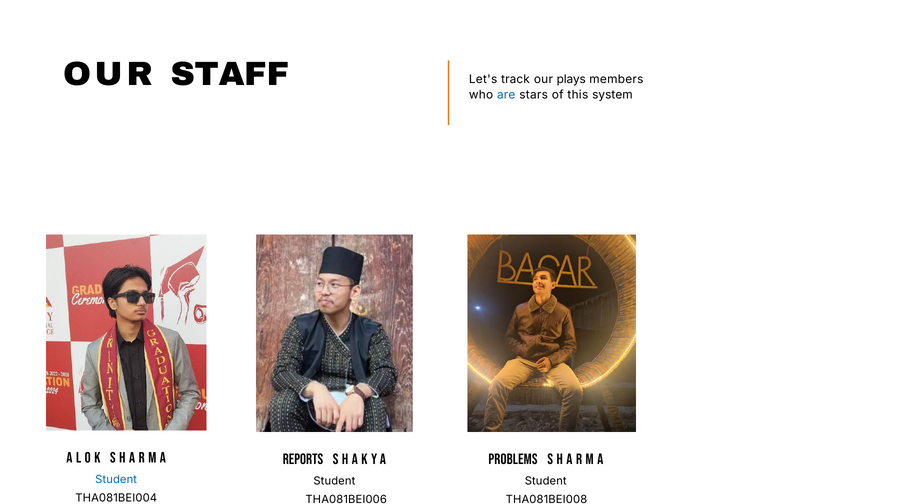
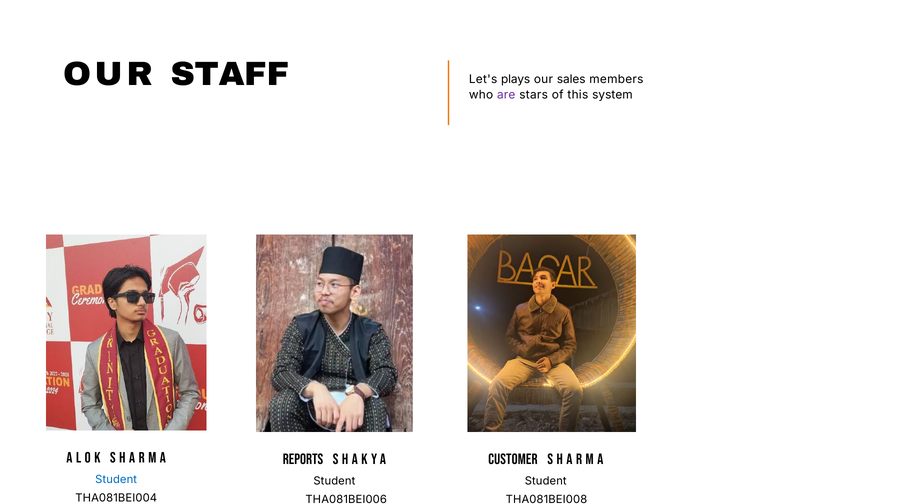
track: track -> plays (516, 79)
plays: plays -> sales (571, 79)
are colour: blue -> purple (506, 95)
PROBLEMS: PROBLEMS -> CUSTOMER (513, 460)
